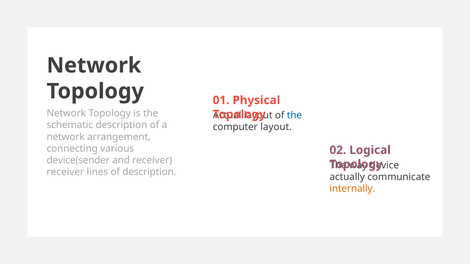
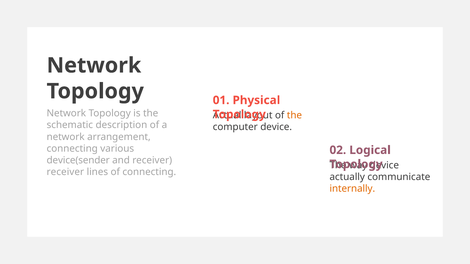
the colour: blue -> orange (294, 115)
computer layout: layout -> device (276, 127)
of description: description -> connecting (149, 172)
